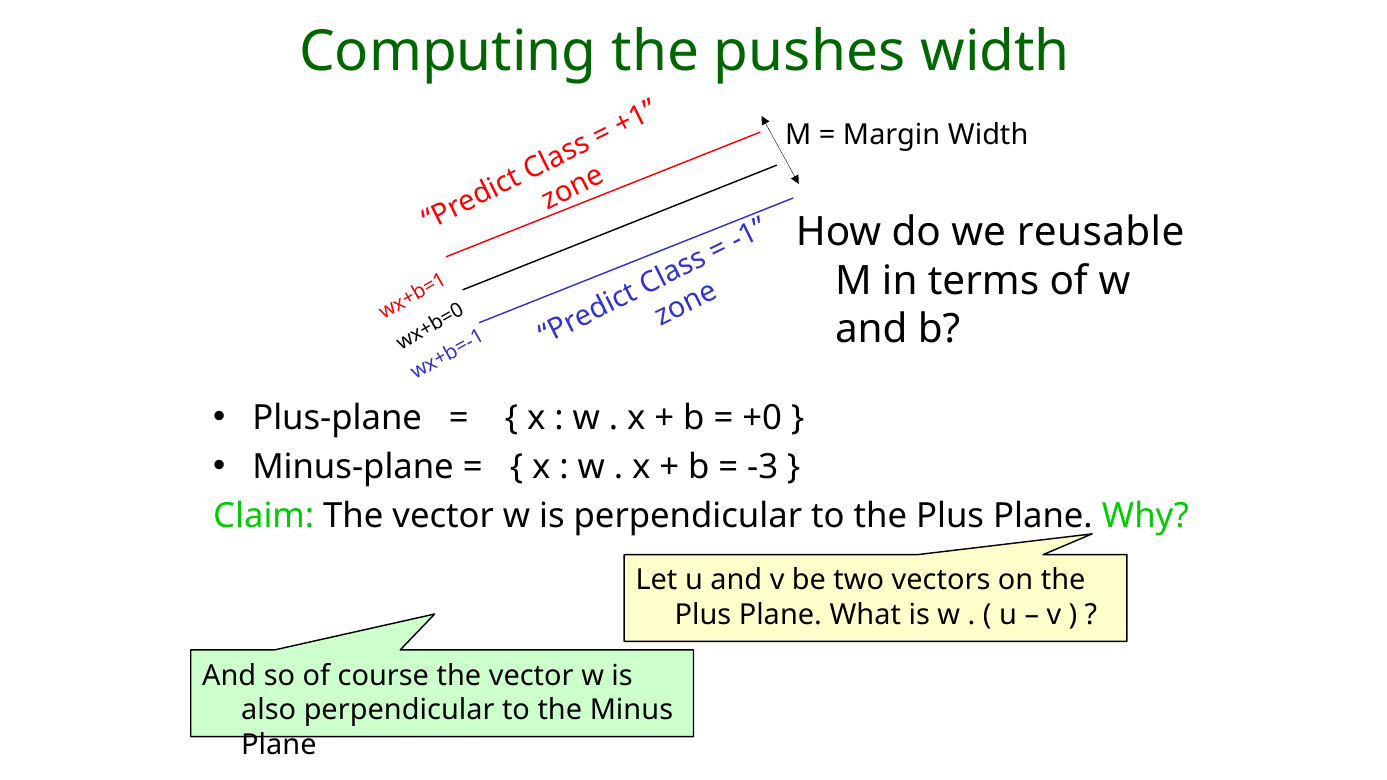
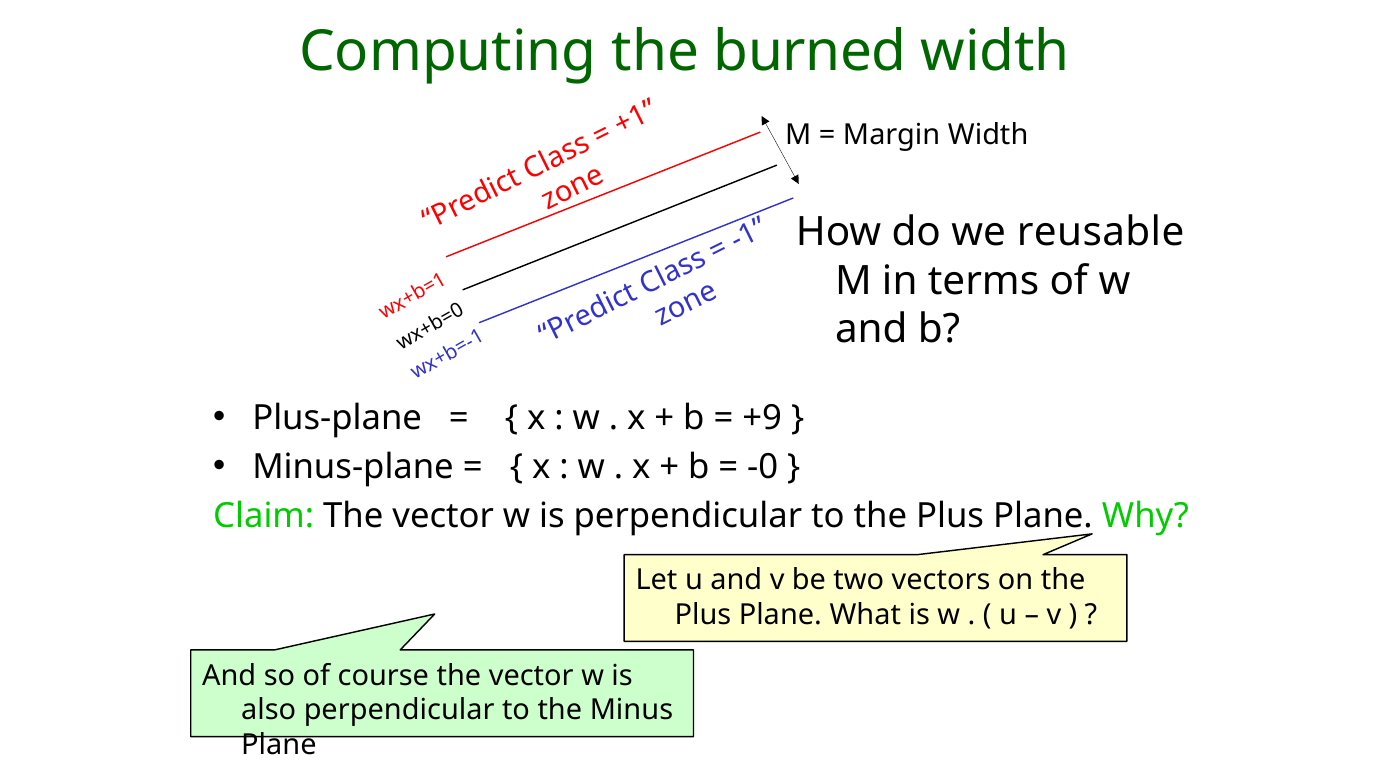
pushes: pushes -> burned (810, 51)
+0: +0 -> +9 (762, 419)
-3: -3 -> -0 (763, 467)
